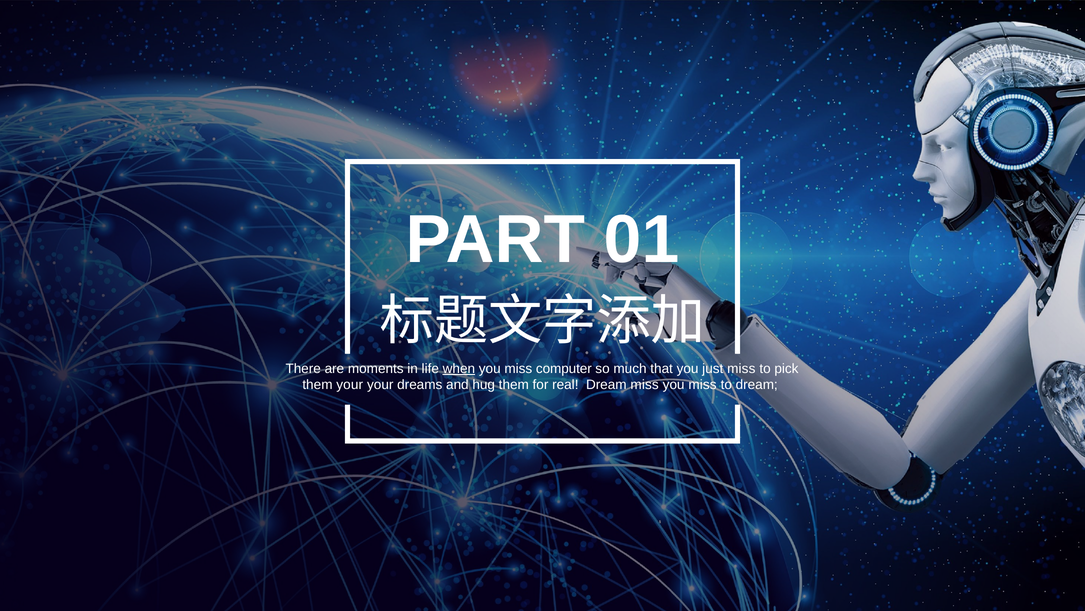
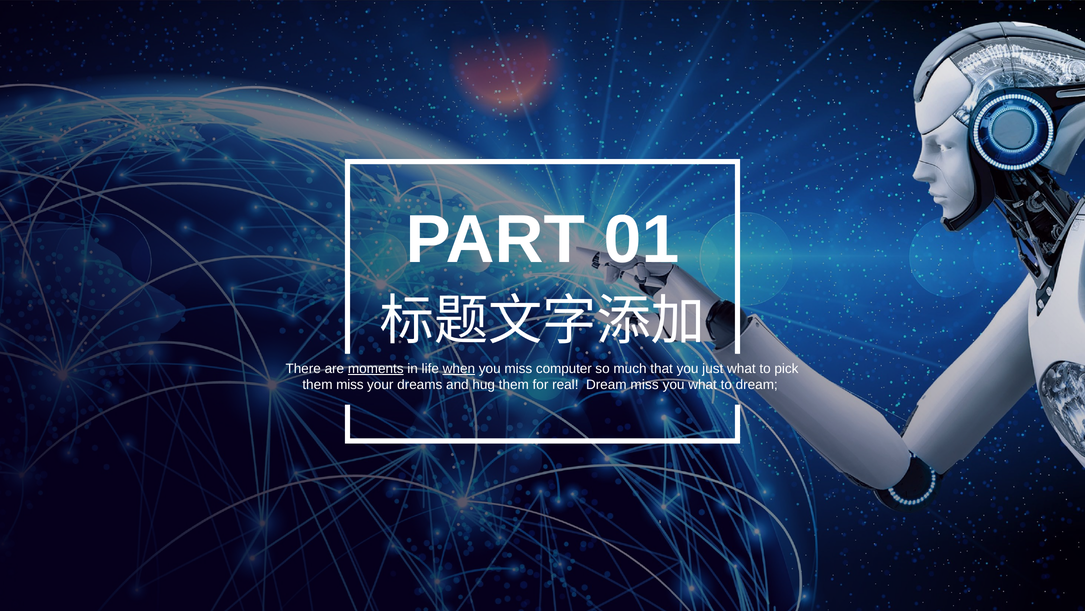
moments underline: none -> present (376, 368)
just miss: miss -> what (741, 368)
them your: your -> miss (350, 384)
miss: miss -> what (703, 384)
